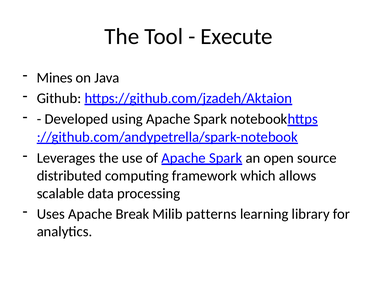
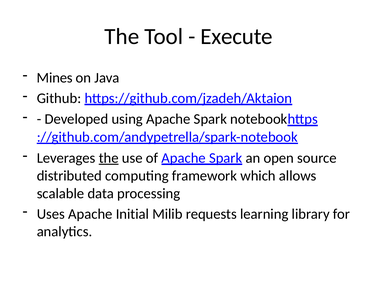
the underline: none -> present (109, 158)
Break: Break -> Initial (132, 214)
patterns: patterns -> requests (211, 214)
